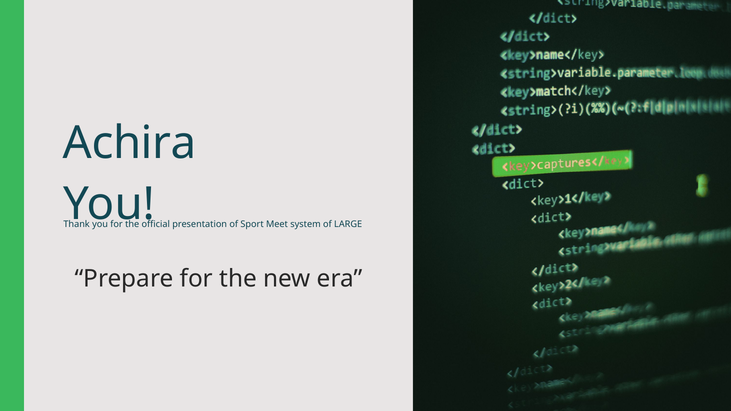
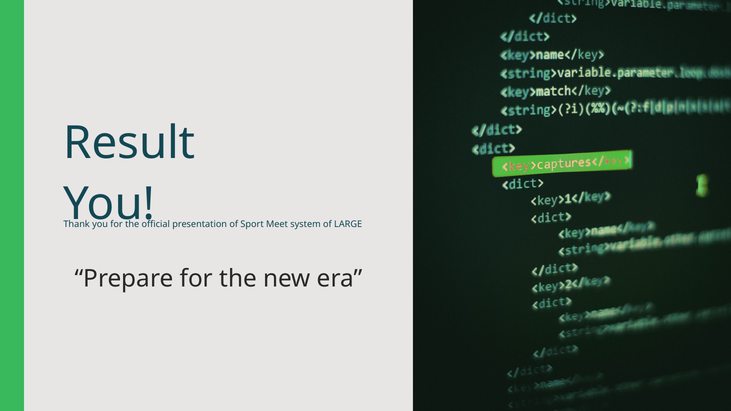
Achira: Achira -> Result (129, 143)
